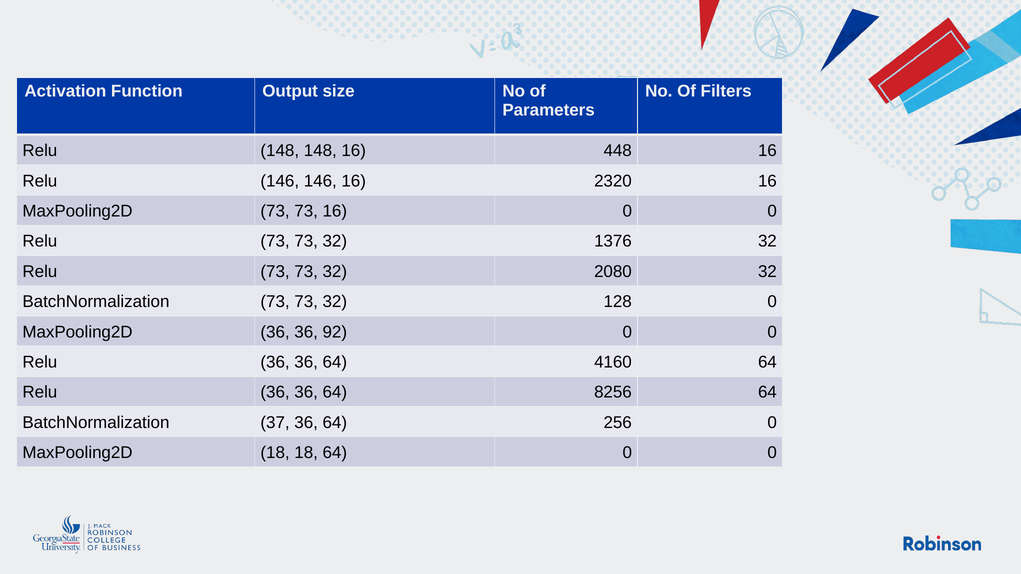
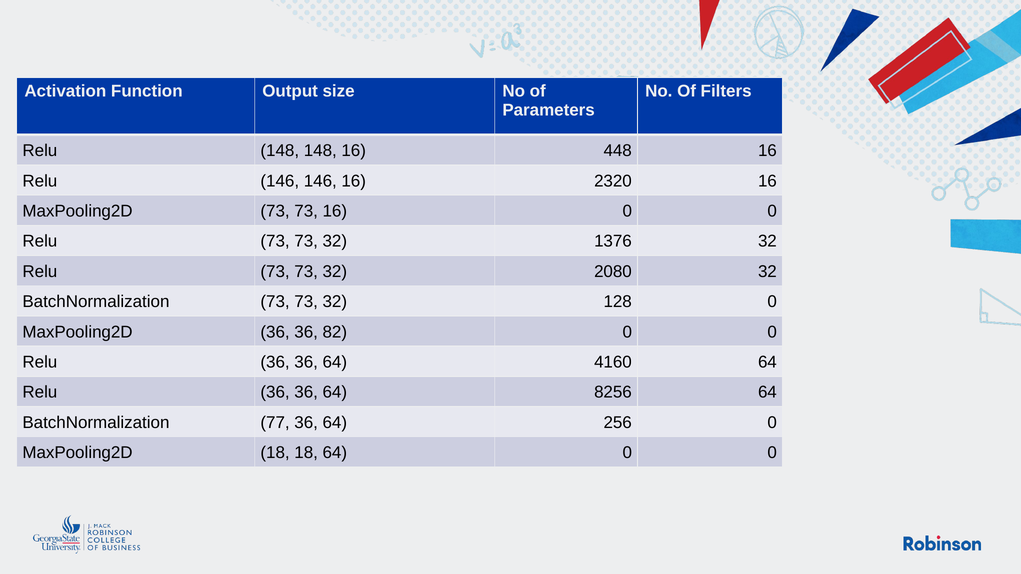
92: 92 -> 82 (335, 332)
37: 37 -> 77 (275, 423)
